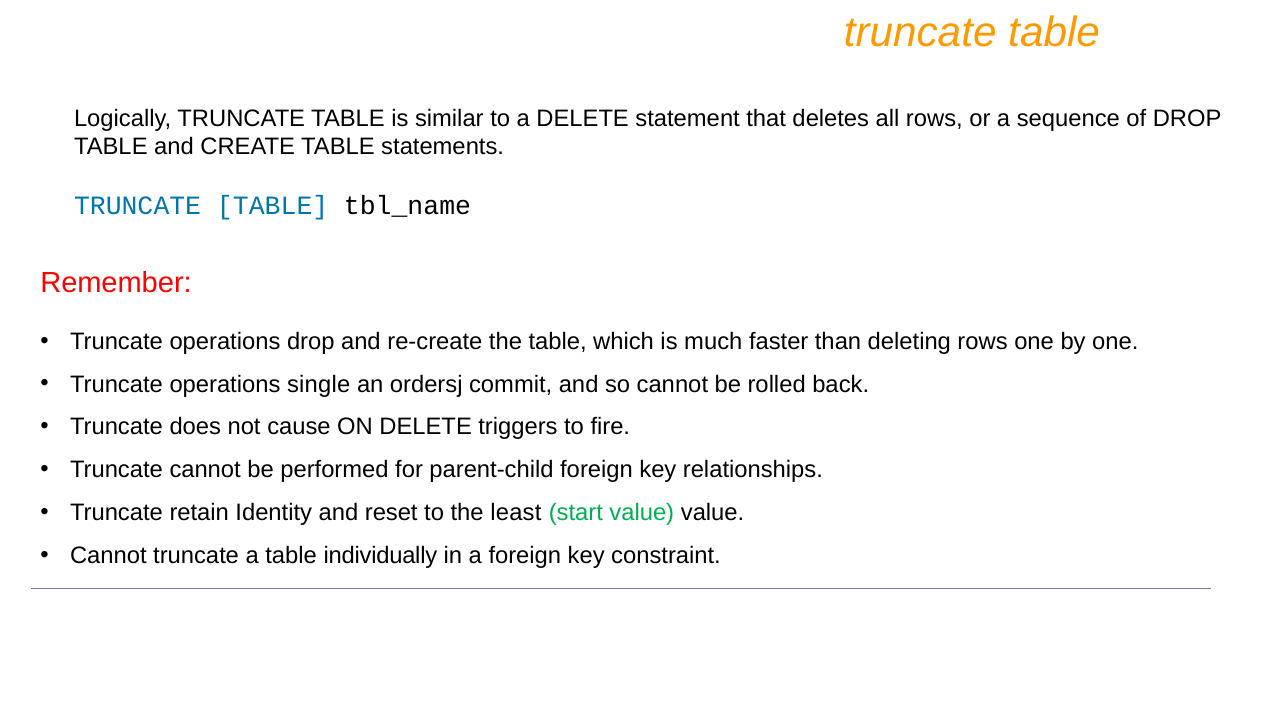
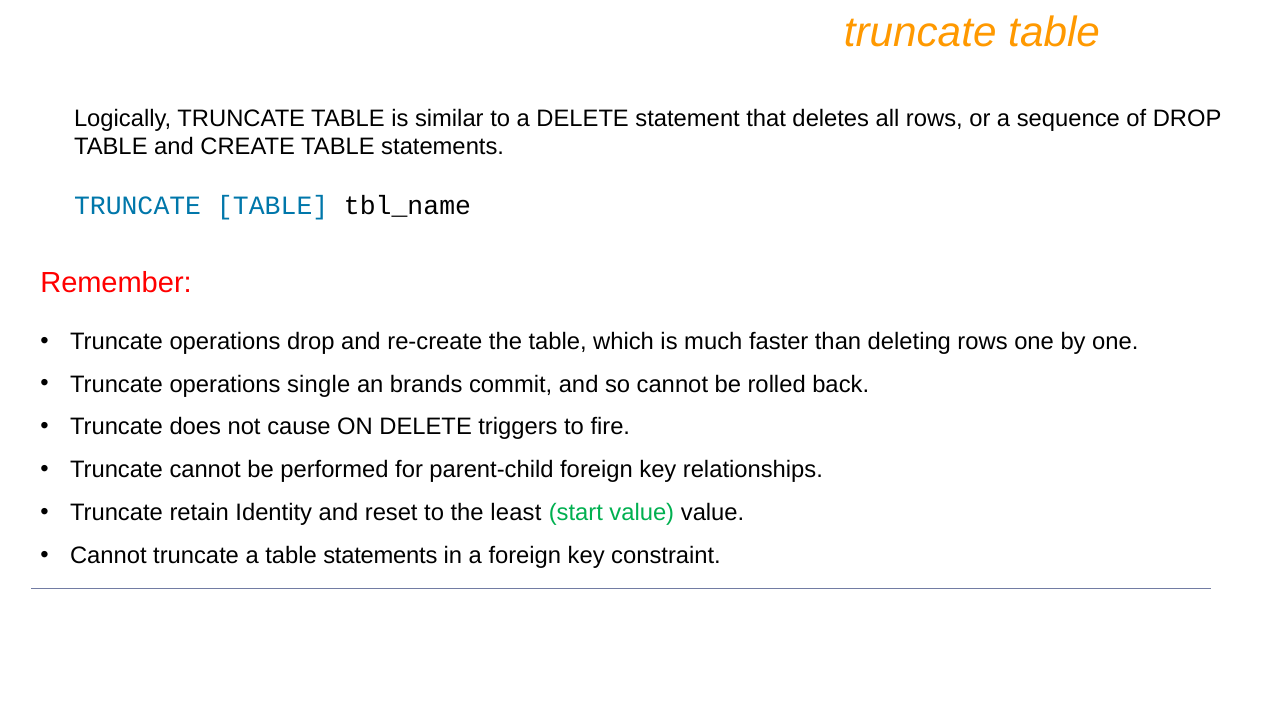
ordersj: ordersj -> brands (426, 384)
a table individually: individually -> statements (380, 556)
